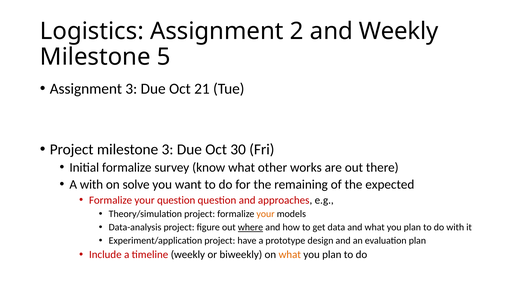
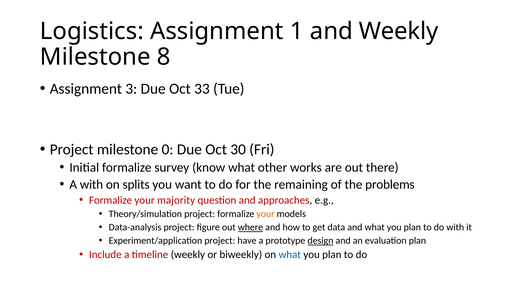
2: 2 -> 1 (297, 31)
5: 5 -> 8 (164, 57)
21: 21 -> 33 (202, 89)
milestone 3: 3 -> 0 (168, 149)
solve: solve -> splits (136, 184)
expected: expected -> problems (390, 184)
your question: question -> majority (176, 200)
design underline: none -> present (320, 241)
what colour: orange -> blue (290, 254)
